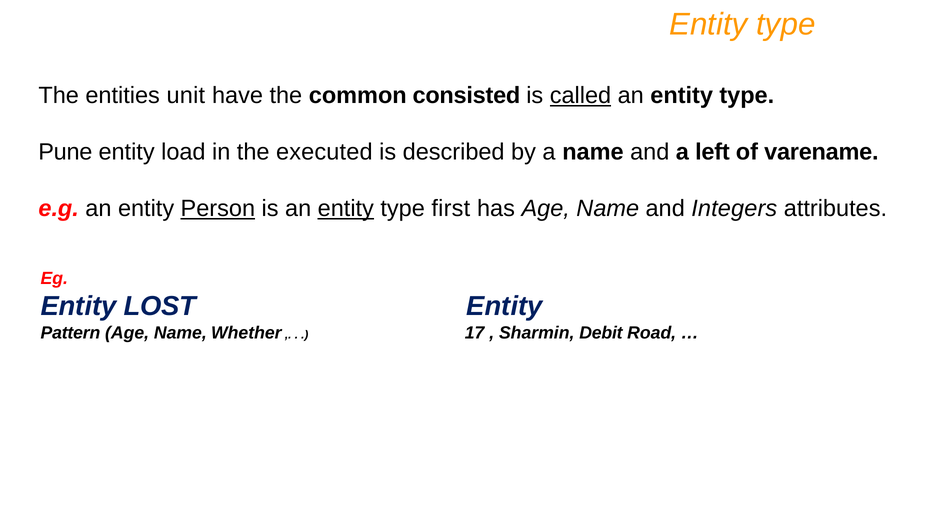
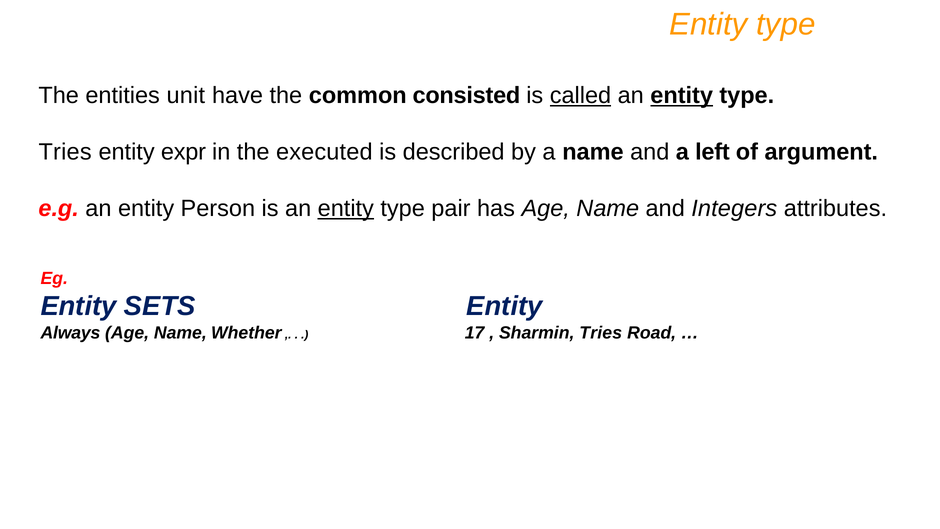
entity underline: none -> present (682, 96)
Pune: Pune -> Tries (65, 152)
load: load -> expr (183, 152)
varename: varename -> argument (821, 152)
Person underline: present -> none (218, 208)
first: first -> pair (451, 208)
LOST: LOST -> SETS (160, 306)
Pattern: Pattern -> Always (70, 333)
Sharmin Debit: Debit -> Tries (601, 333)
